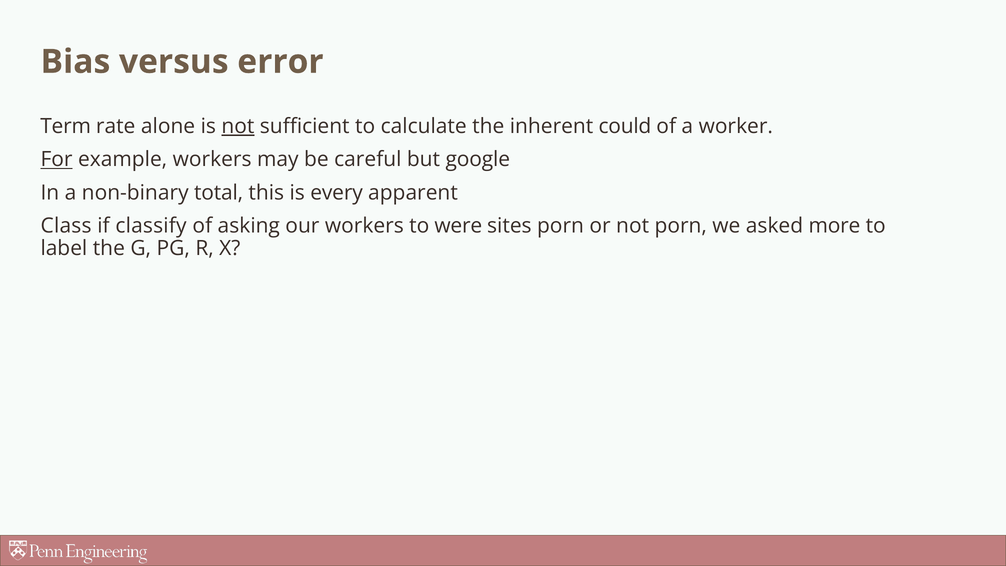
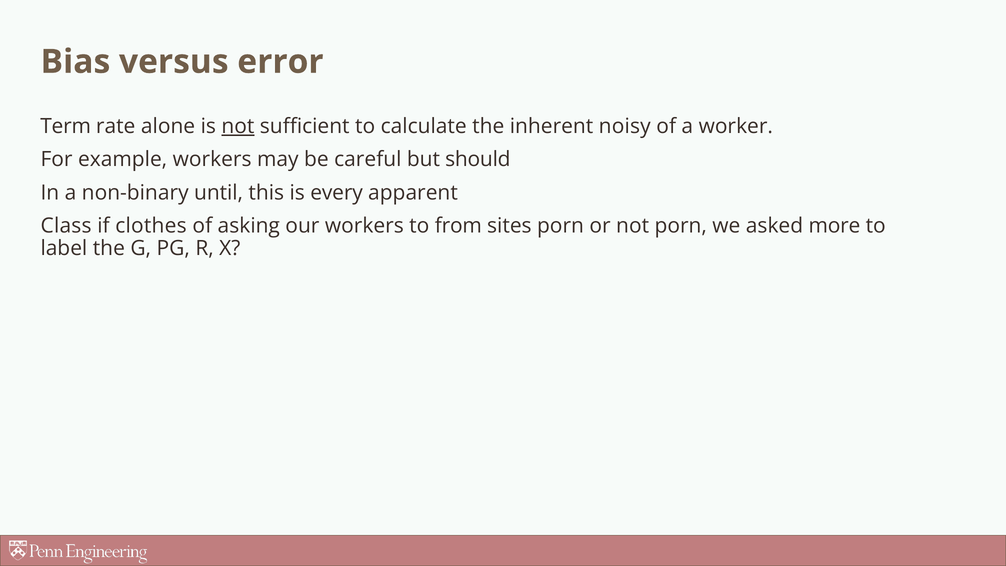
could: could -> noisy (625, 126)
For underline: present -> none (57, 159)
google: google -> should (478, 159)
total: total -> until (219, 193)
classify: classify -> clothes (151, 226)
were: were -> from (458, 226)
